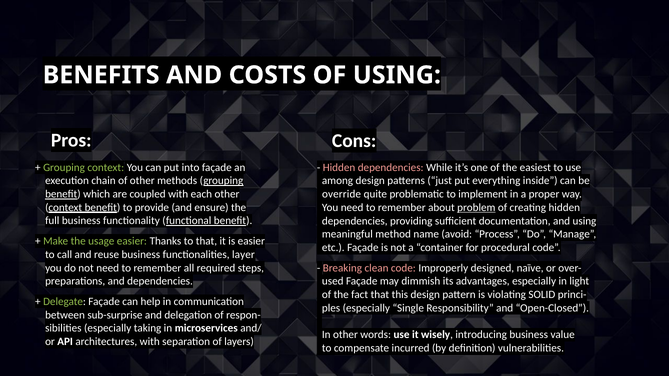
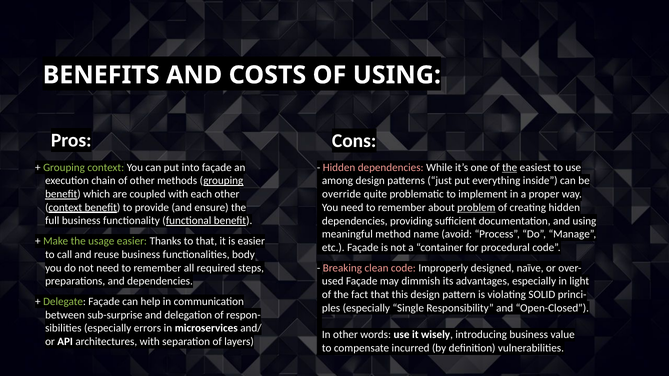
the underline: none -> present (510, 168)
layer: layer -> body (243, 255)
taking: taking -> errors (148, 329)
